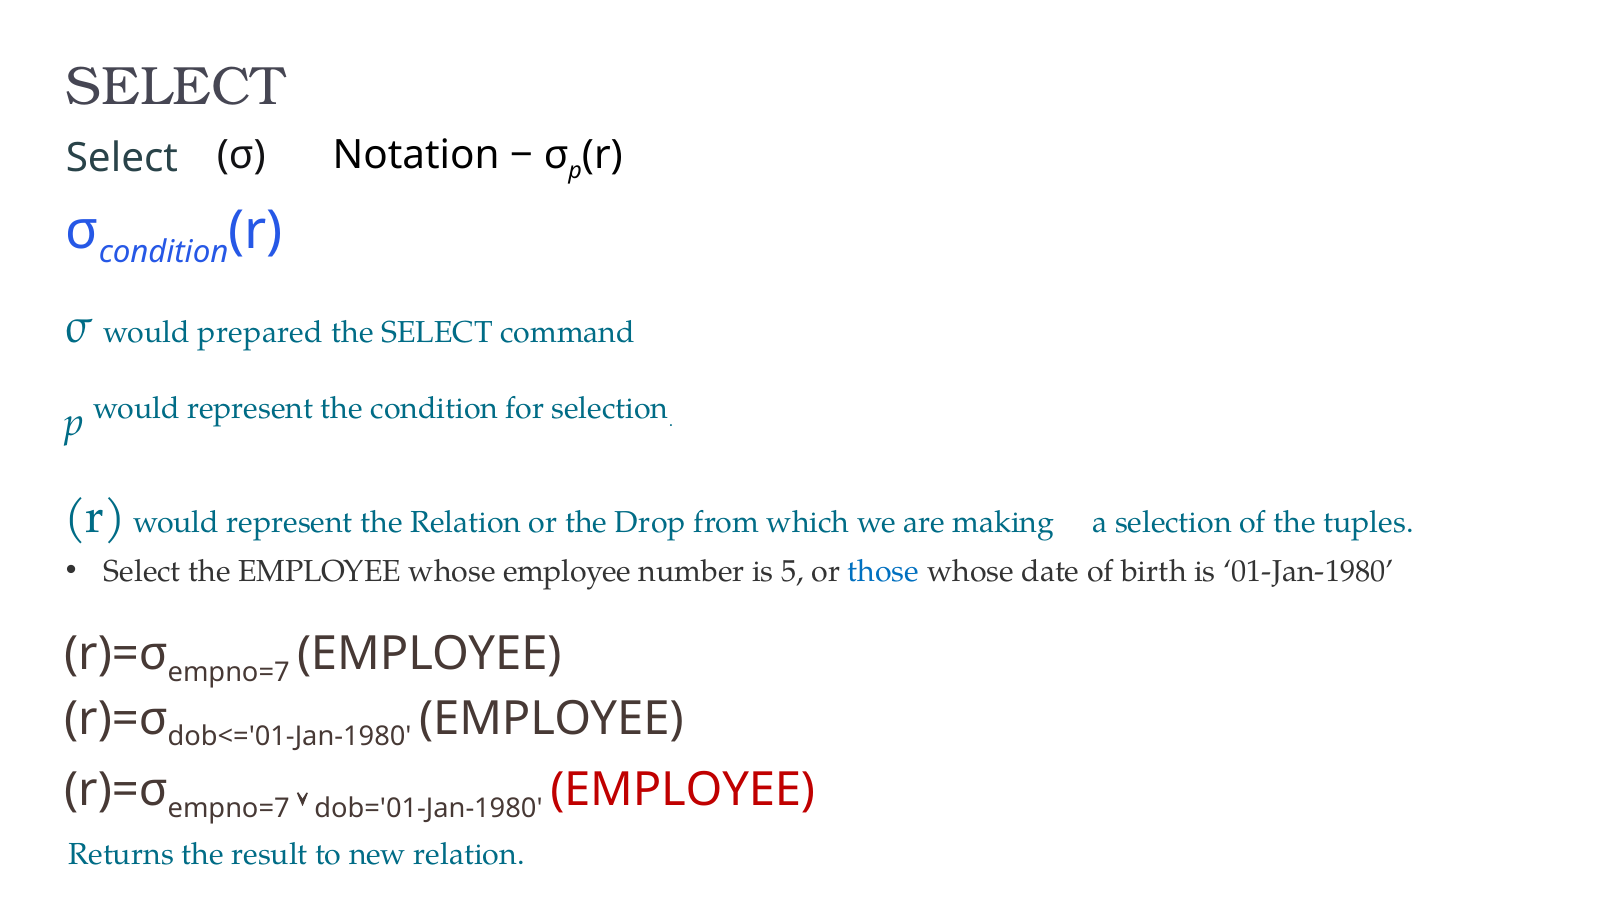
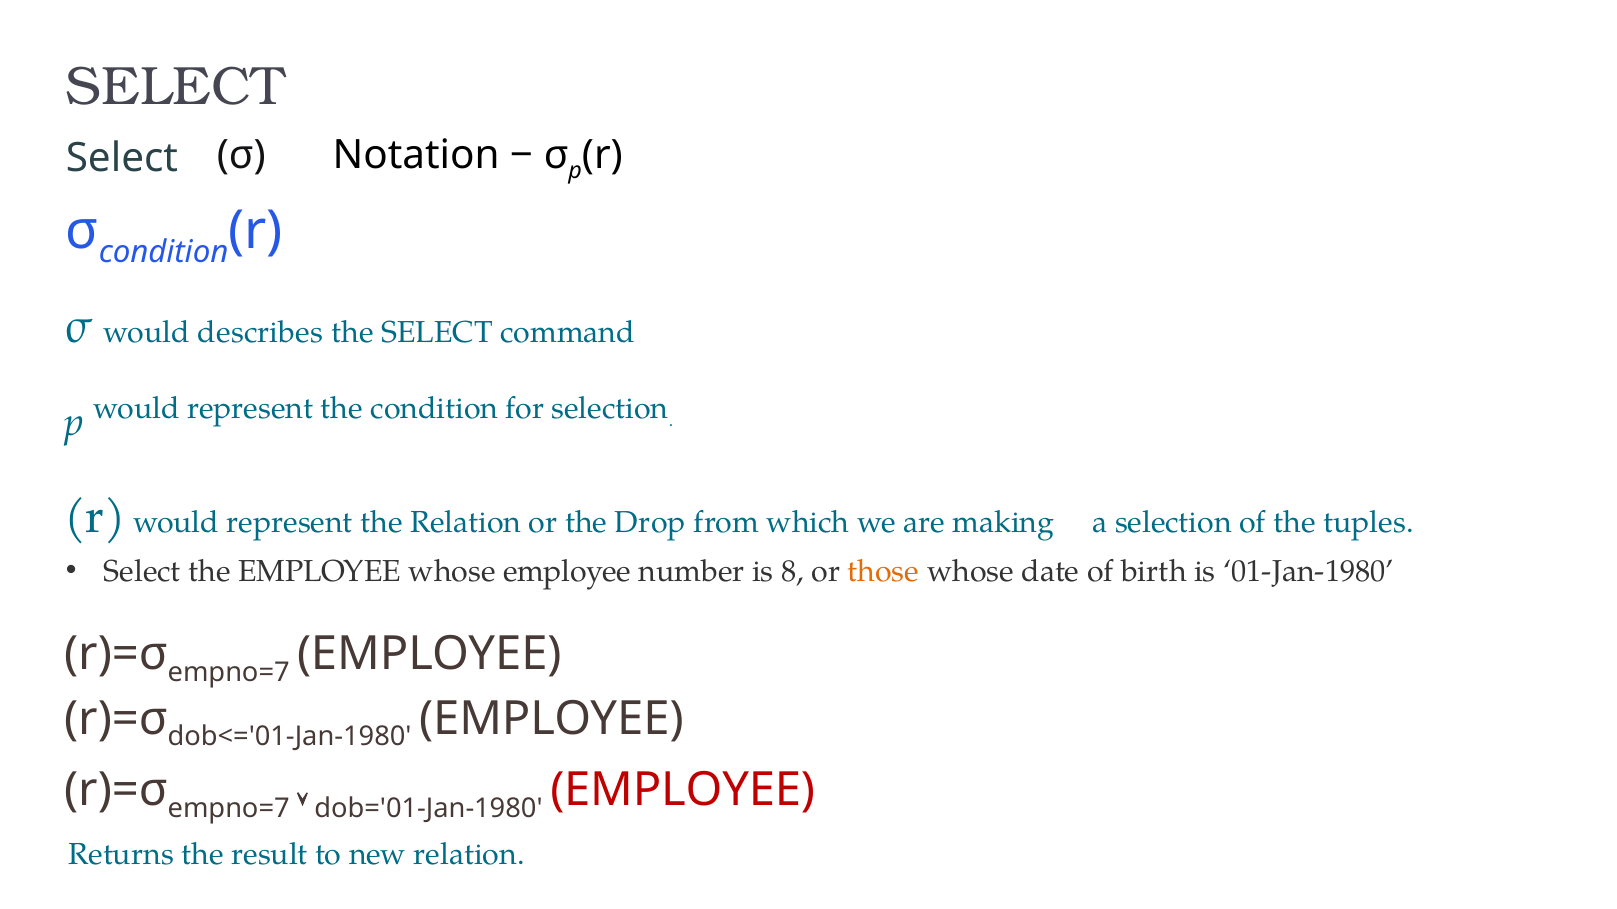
prepared: prepared -> describes (261, 332)
5: 5 -> 8 (793, 572)
those colour: blue -> orange (883, 572)
